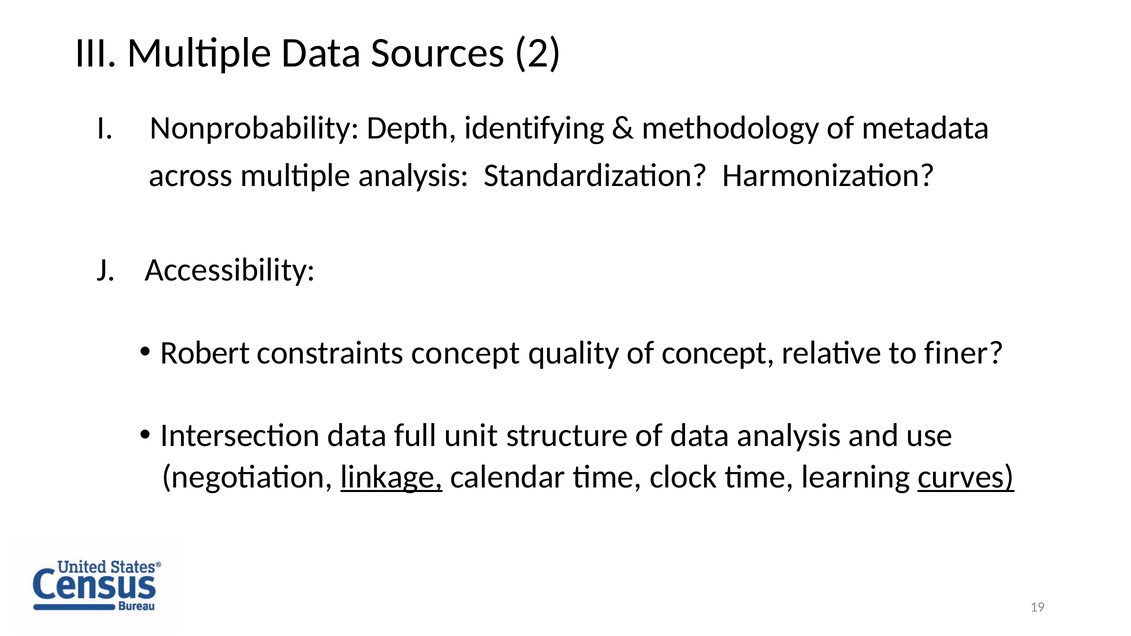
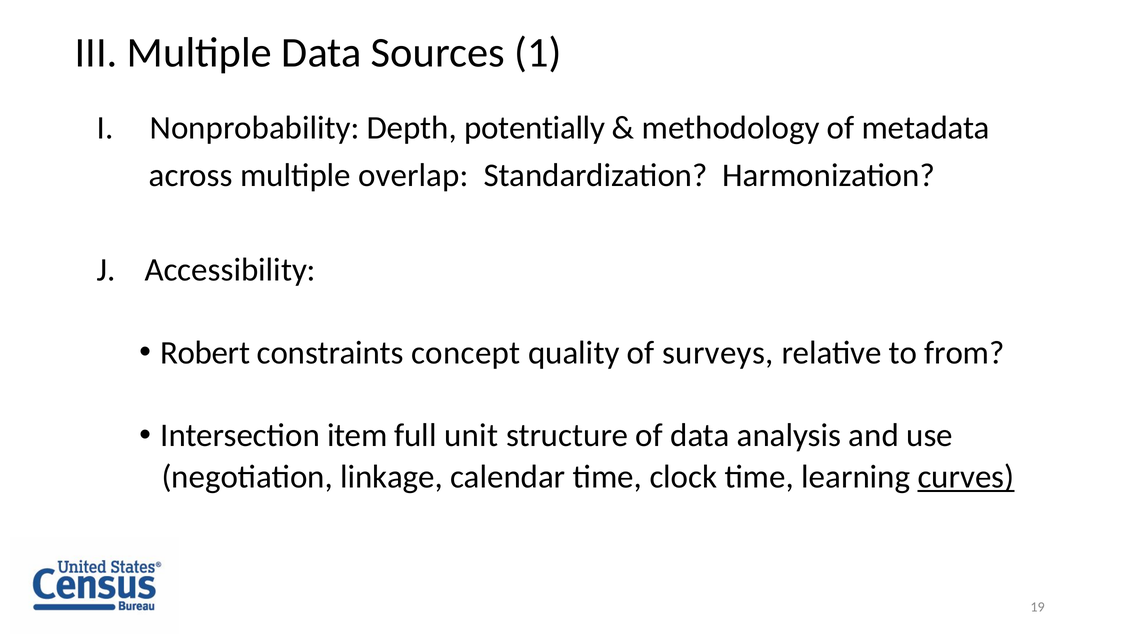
2: 2 -> 1 (538, 53)
identifying: identifying -> potentially (535, 128)
multiple analysis: analysis -> overlap (413, 175)
of concept: concept -> surveys (718, 353)
finer: finer -> from (964, 353)
Intersection data: data -> item (357, 436)
linkage underline: present -> none (392, 477)
